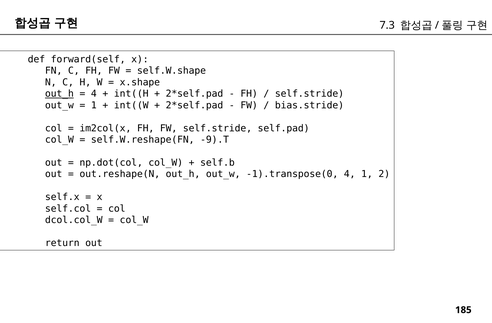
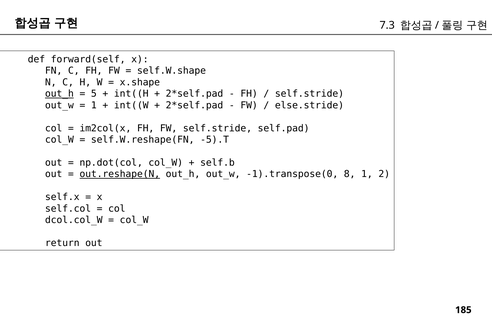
4: 4 -> 5 (94, 94)
bias.stride: bias.stride -> else.stride (309, 105)
-9).T: -9).T -> -5).T (215, 140)
out.reshape(N underline: none -> present (120, 174)
-1).transpose(0 4: 4 -> 8 (350, 174)
